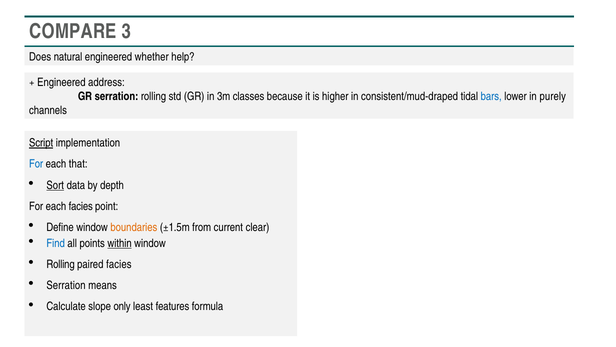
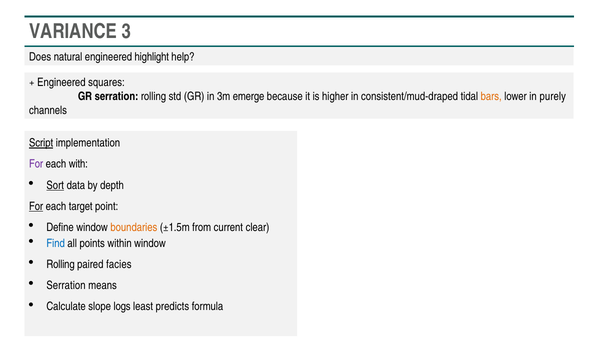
COMPARE: COMPARE -> VARIANCE (73, 31)
whether: whether -> highlight (152, 57)
address: address -> squares (106, 82)
classes: classes -> emerge (249, 96)
bars colour: blue -> orange (491, 96)
For colour: blue -> purple (36, 164)
that: that -> with (78, 164)
For underline: none -> present (36, 206)
each facies: facies -> target (81, 206)
within underline: present -> none (120, 243)
only: only -> logs (122, 306)
features: features -> predicts (172, 306)
